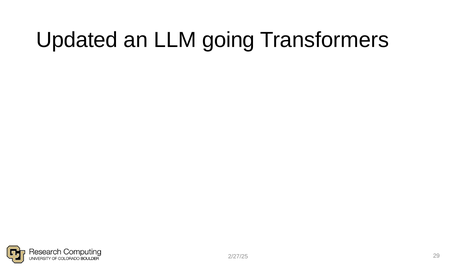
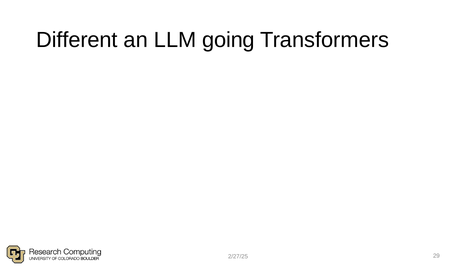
Updated: Updated -> Different (77, 40)
